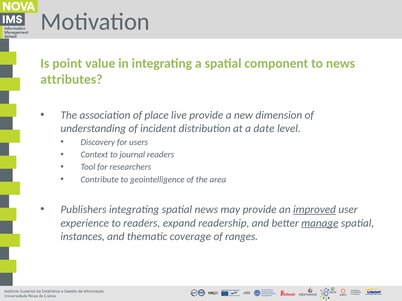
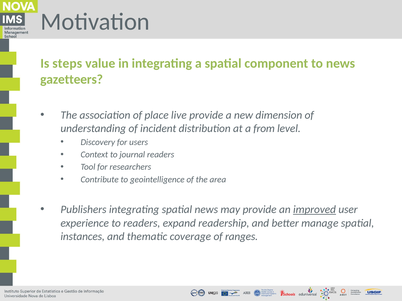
point: point -> steps (67, 64)
attributes: attributes -> gazetteers (72, 80)
date: date -> from (264, 129)
manage underline: present -> none (320, 223)
